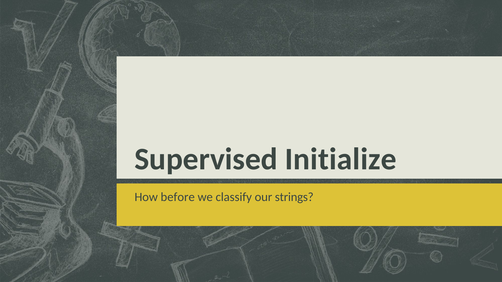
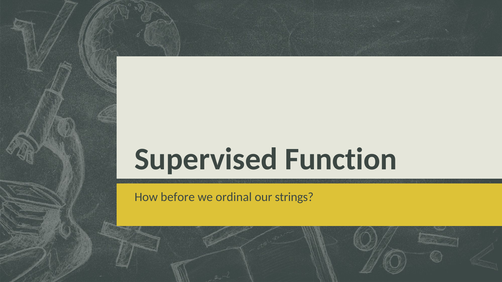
Initialize: Initialize -> Function (341, 159)
classify: classify -> ordinal (234, 197)
